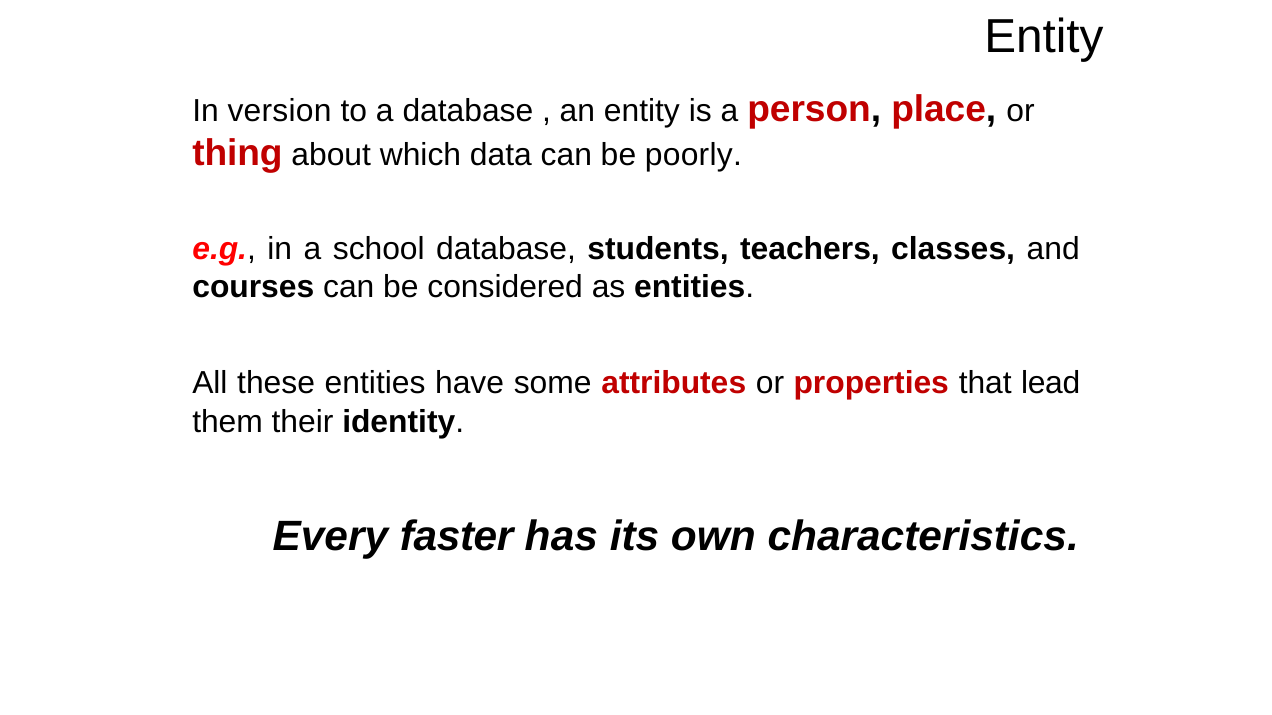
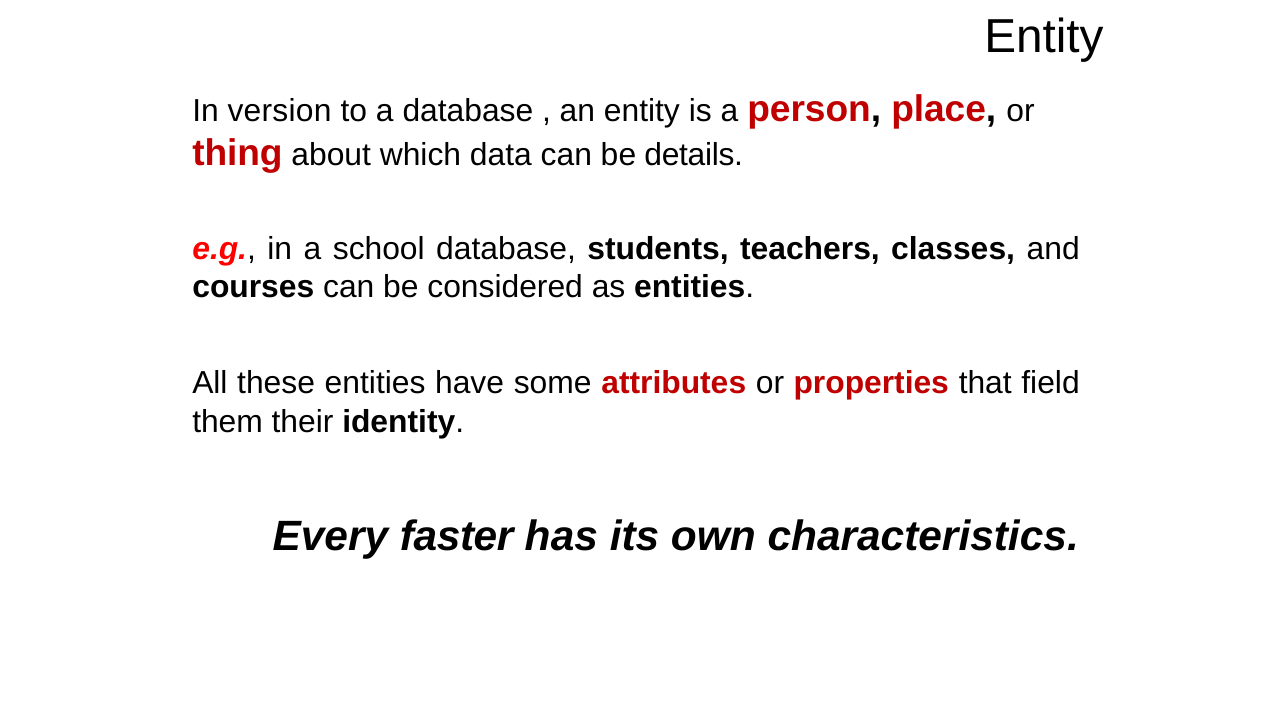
poorly: poorly -> details (694, 155)
lead: lead -> field (1051, 384)
